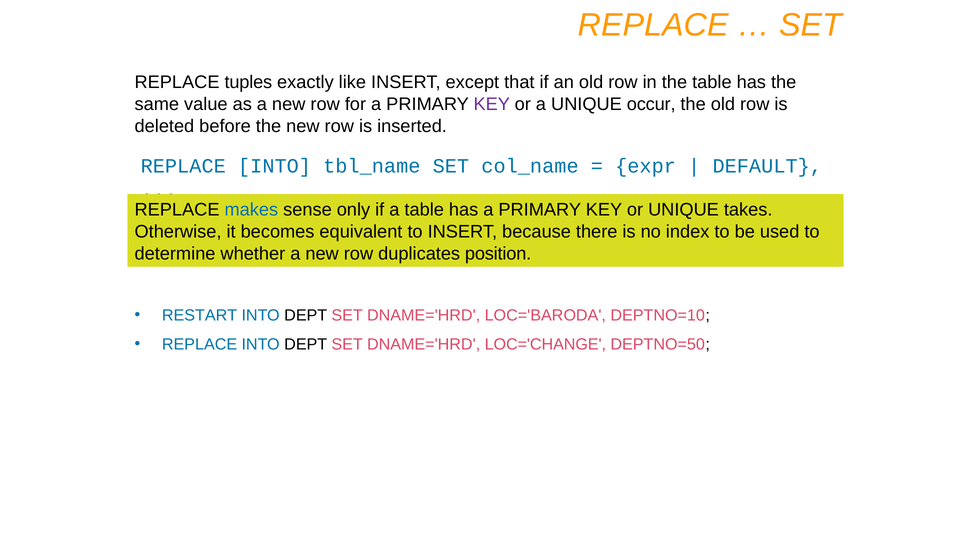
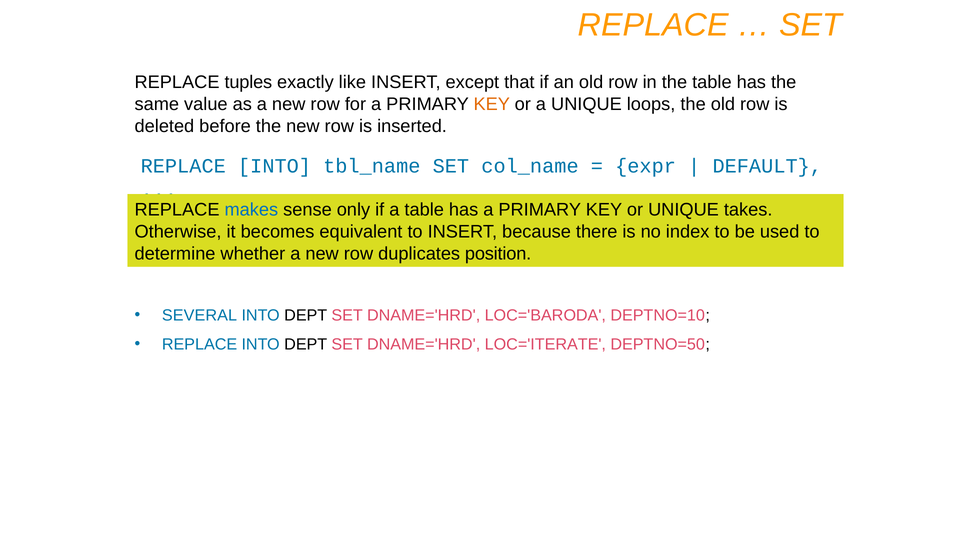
KEY colour: purple -> orange (492, 104)
occur: occur -> loops (651, 104)
RESTART: RESTART -> SEVERAL (200, 315)
LOC='CHANGE: LOC='CHANGE -> LOC='ITERATE (545, 344)
